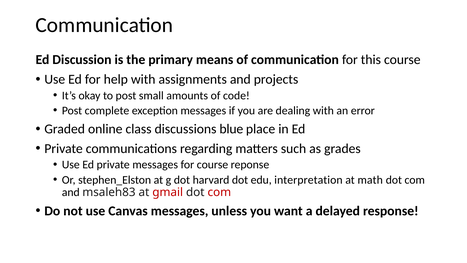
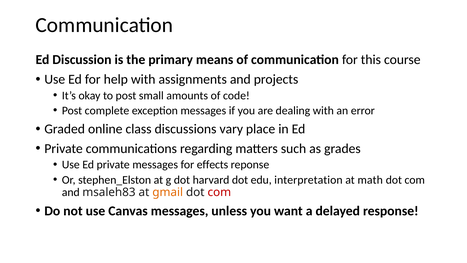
blue: blue -> vary (231, 129)
for course: course -> effects (213, 165)
gmail colour: red -> orange (168, 192)
